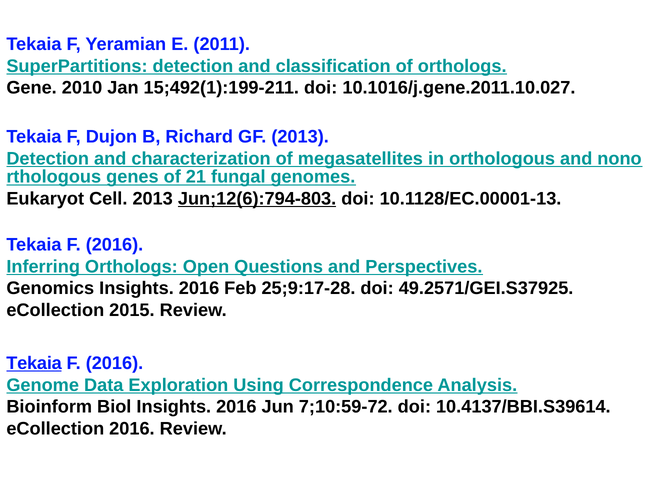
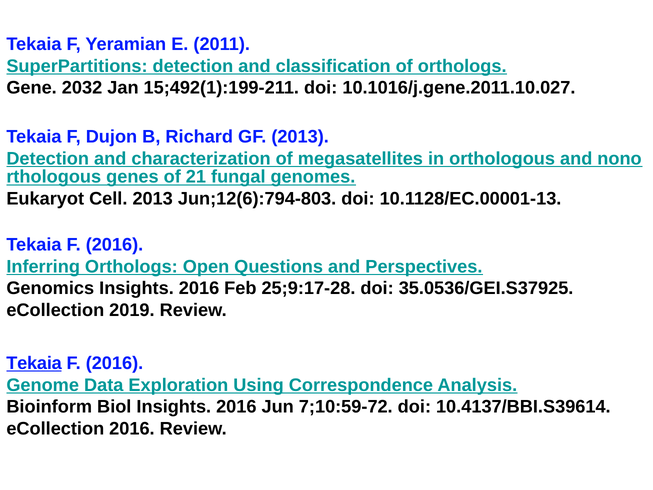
2010: 2010 -> 2032 (82, 88)
Jun;12(6):794-803 underline: present -> none (257, 199)
49.2571/GEI.S37925: 49.2571/GEI.S37925 -> 35.0536/GEI.S37925 (486, 288)
2015: 2015 -> 2019 (132, 310)
